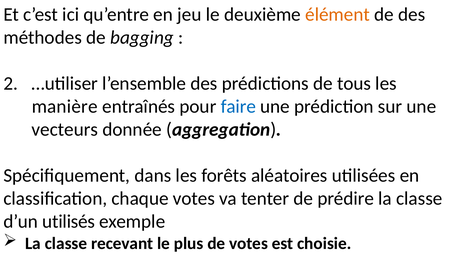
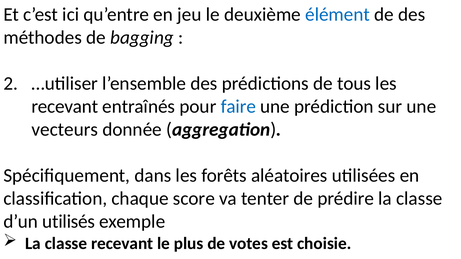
élément colour: orange -> blue (338, 14)
manière: manière -> recevant (65, 107)
chaque votes: votes -> score (194, 199)
